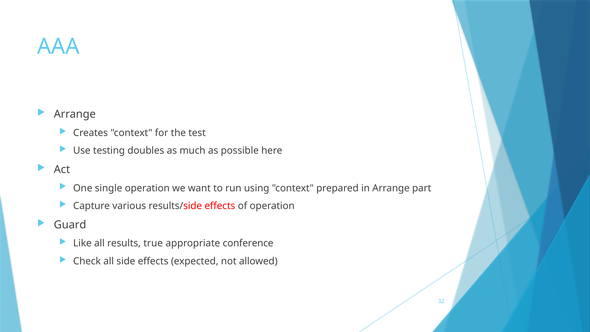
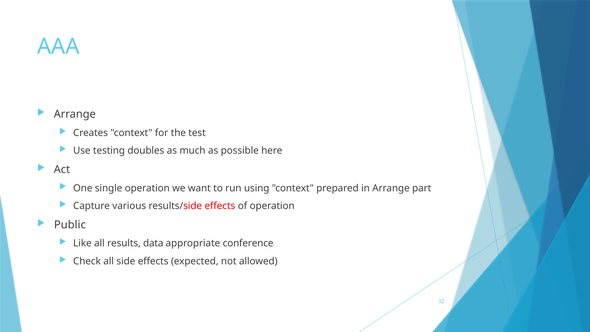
Guard: Guard -> Public (70, 225)
true: true -> data (153, 243)
